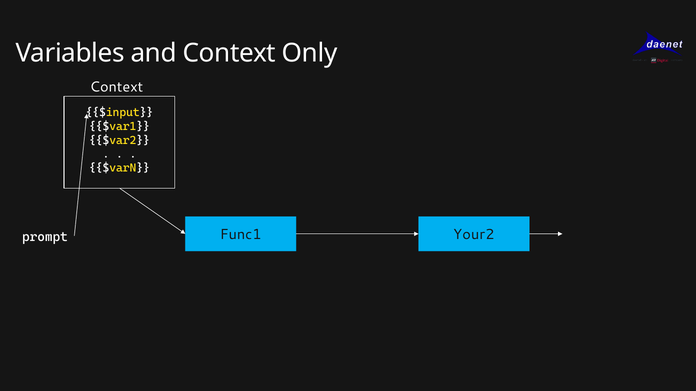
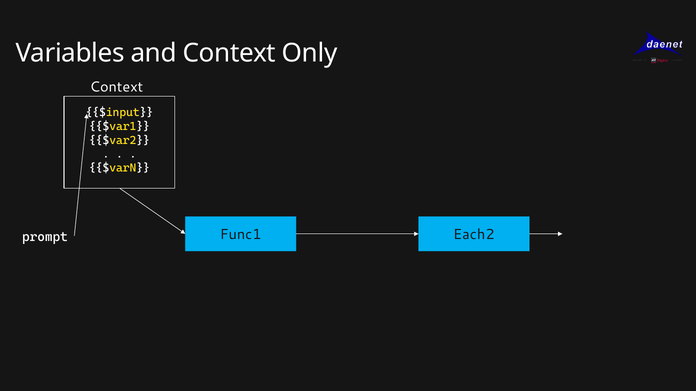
Your2: Your2 -> Each2 (474, 235)
